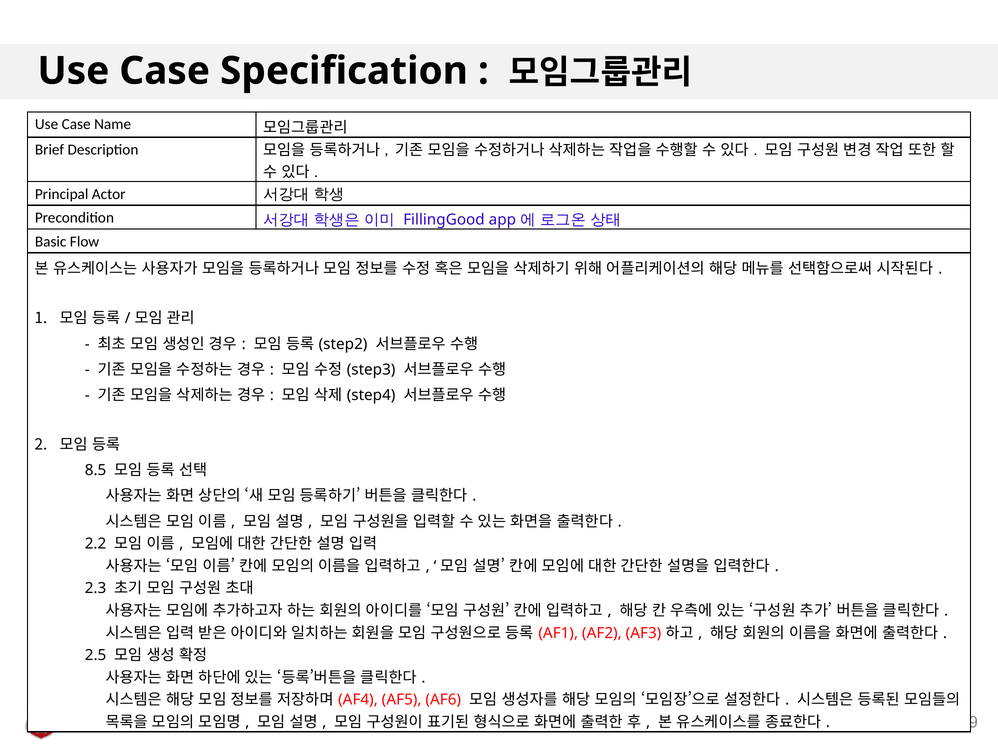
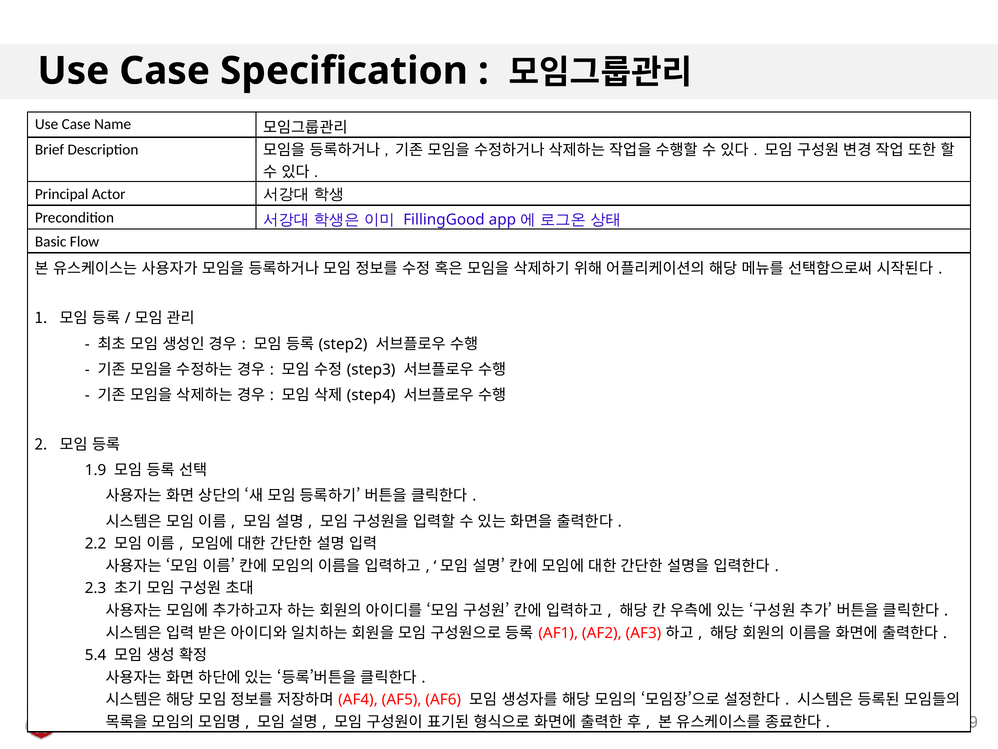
8.5: 8.5 -> 1.9 (96, 470)
2.5: 2.5 -> 5.4 (96, 655)
